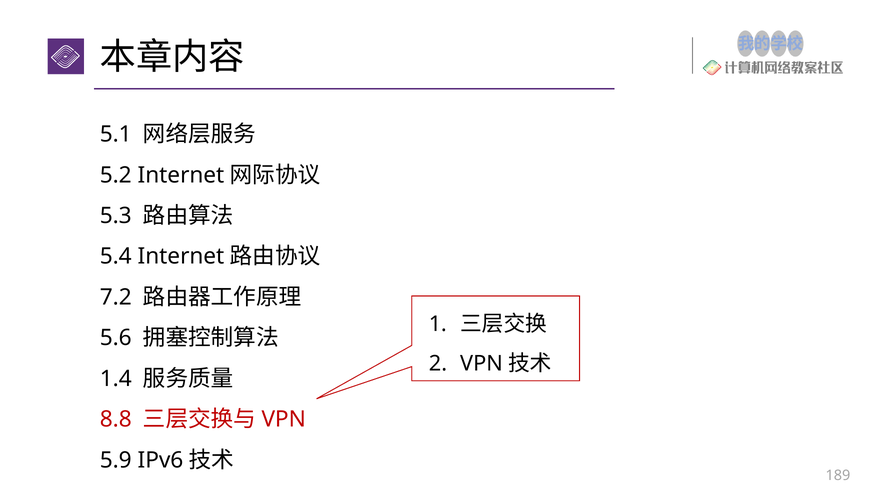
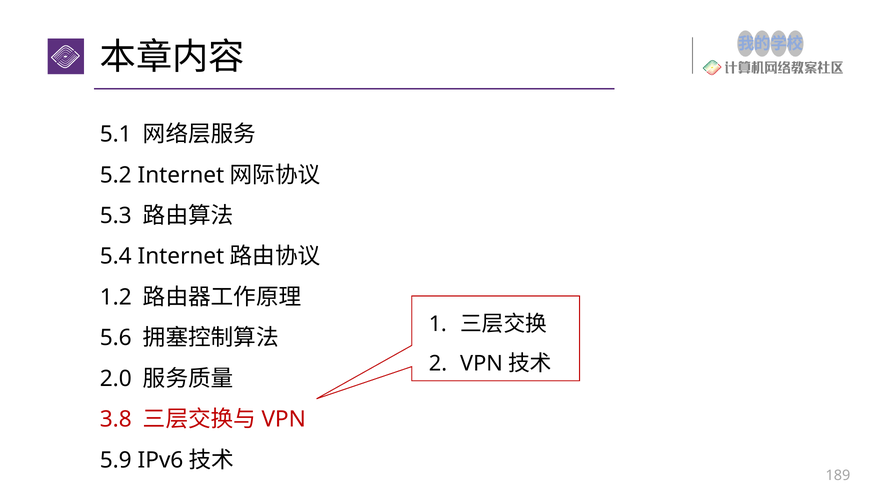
7.2: 7.2 -> 1.2 (116, 297)
1.4: 1.4 -> 2.0 (116, 379)
8.8: 8.8 -> 3.8 (116, 420)
